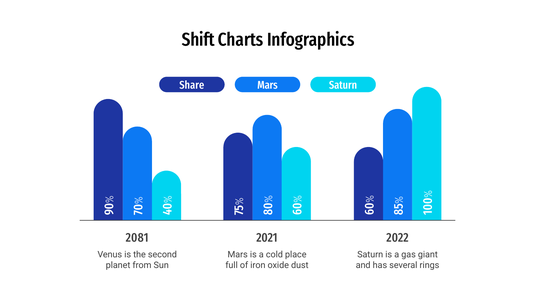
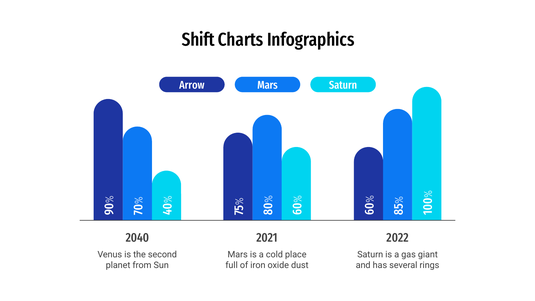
Share: Share -> Arrow (192, 85)
2081: 2081 -> 2040 (137, 238)
